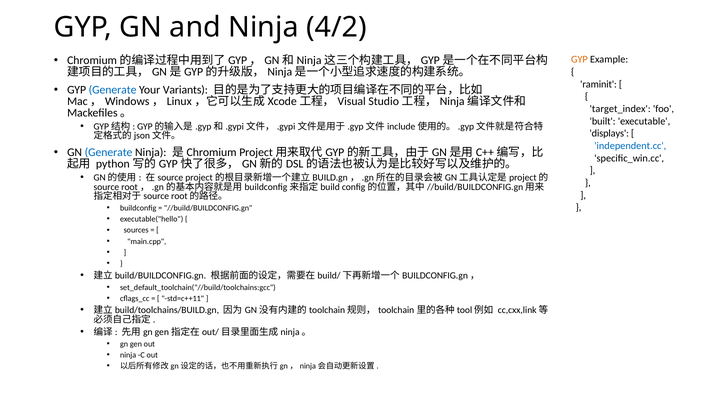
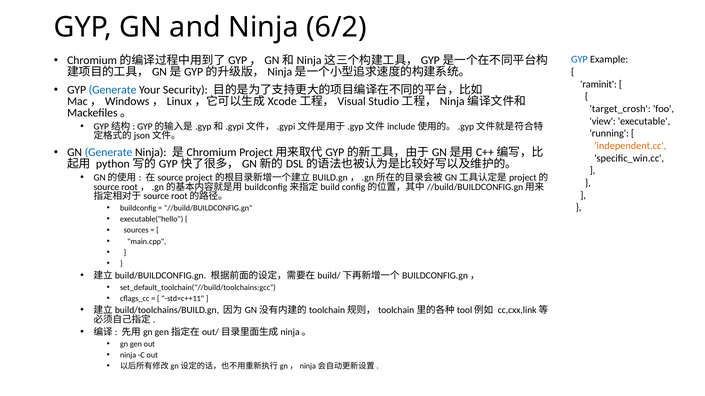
4/2: 4/2 -> 6/2 (336, 27)
GYP colour: orange -> blue (579, 60)
Variants: Variants -> Security (185, 90)
target_index: target_index -> target_crosh (620, 109)
built: built -> view (603, 121)
displays: displays -> running (609, 134)
independent.cc colour: blue -> orange (630, 146)
